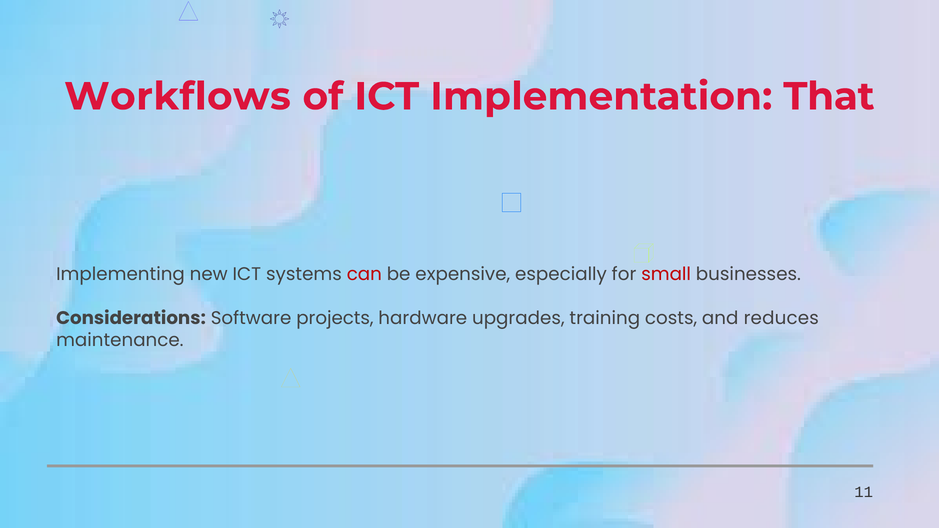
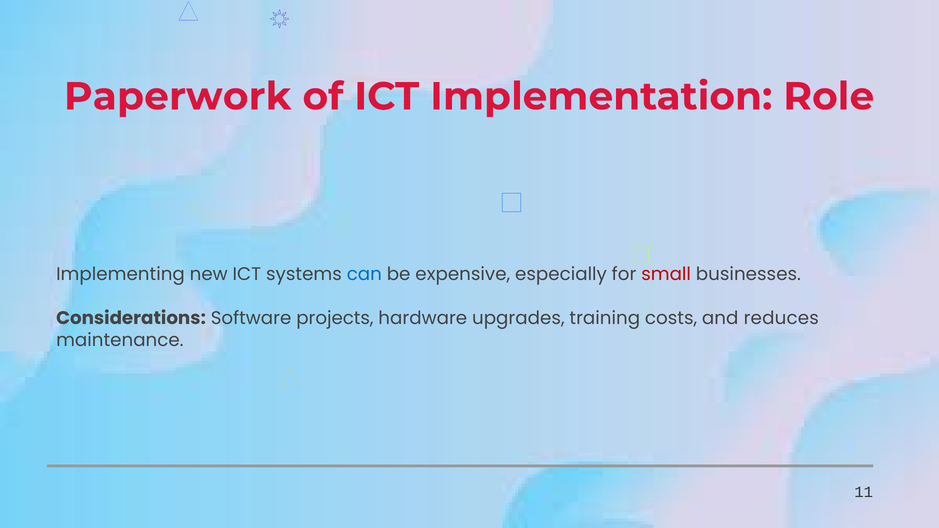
Workflows: Workflows -> Paperwork (178, 97)
That: That -> Role (829, 97)
can colour: red -> blue (364, 274)
